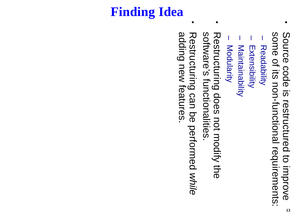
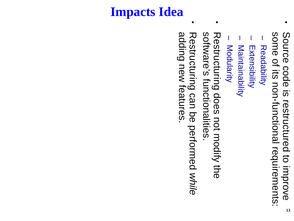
Finding: Finding -> Impacts (133, 12)
